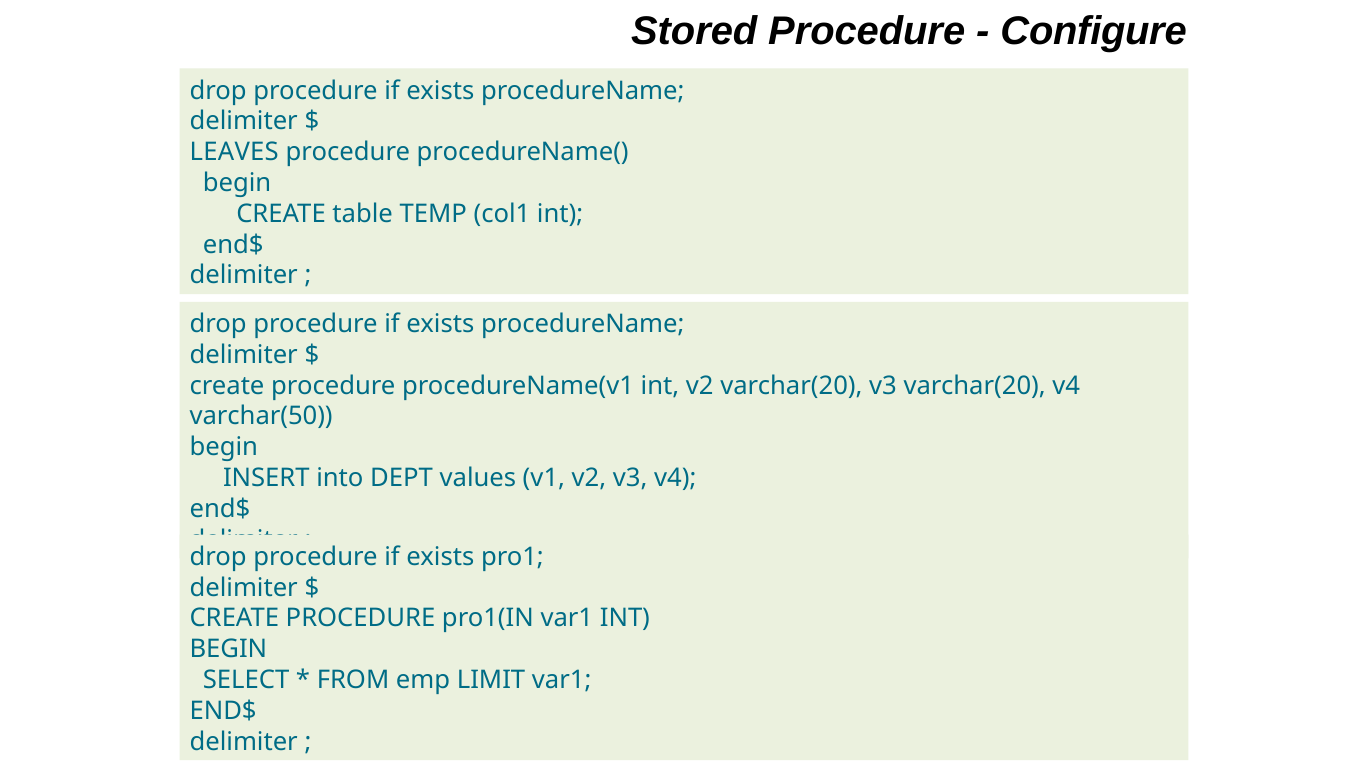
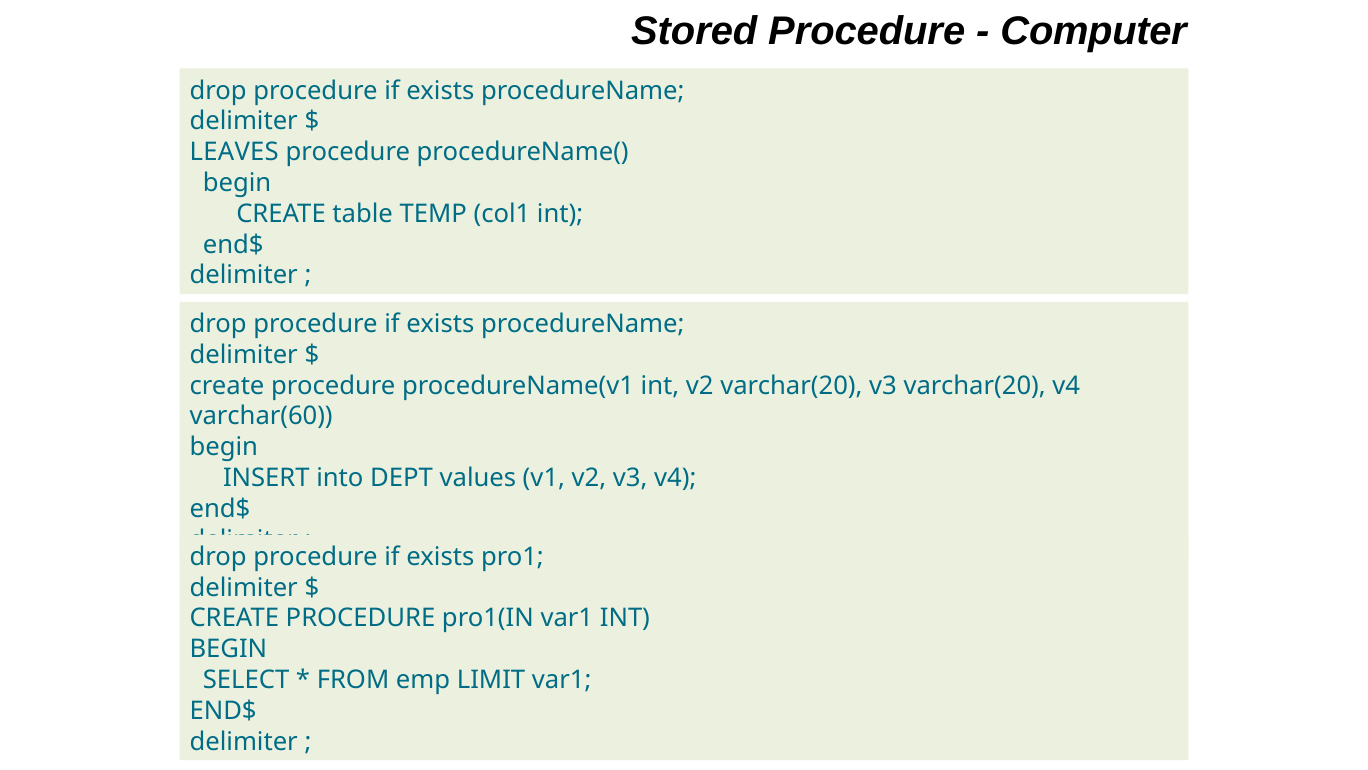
Configure: Configure -> Computer (1094, 32)
varchar(50: varchar(50 -> varchar(60 (261, 416)
